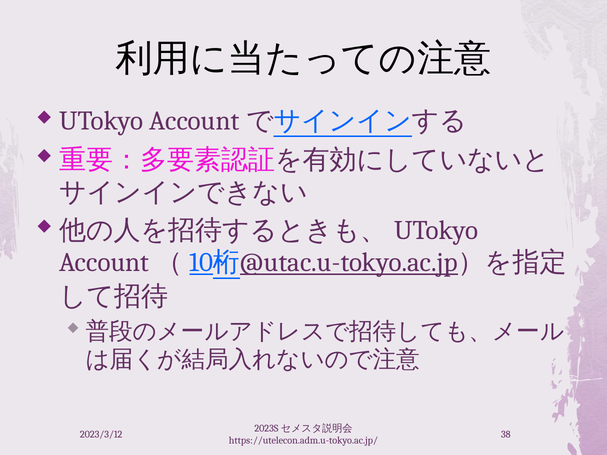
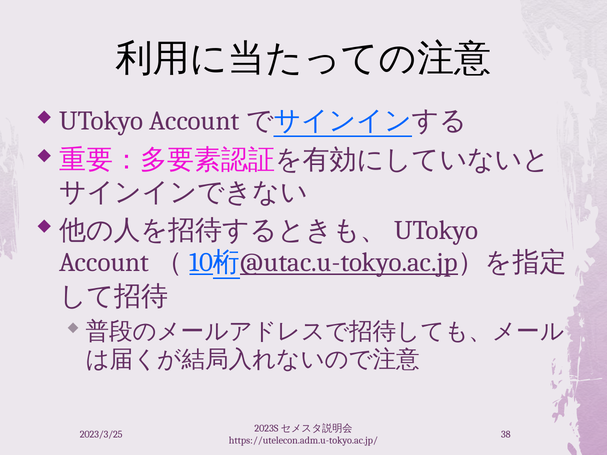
2023/3/12: 2023/3/12 -> 2023/3/25 (101, 435)
